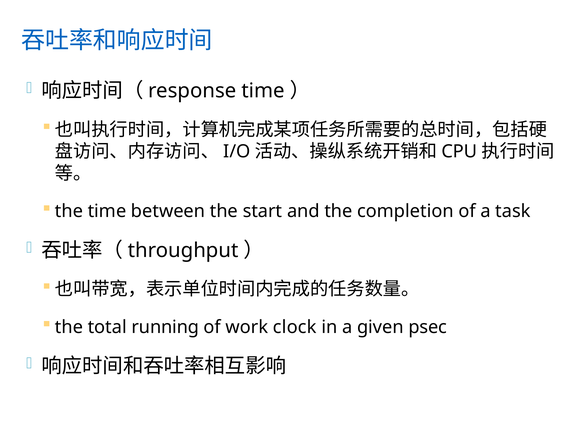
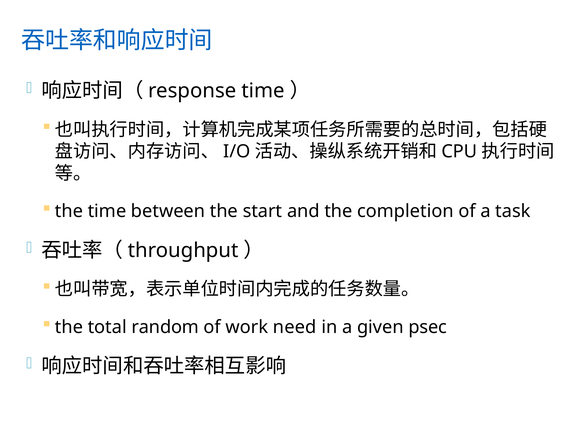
running: running -> random (165, 327)
clock: clock -> need (295, 327)
